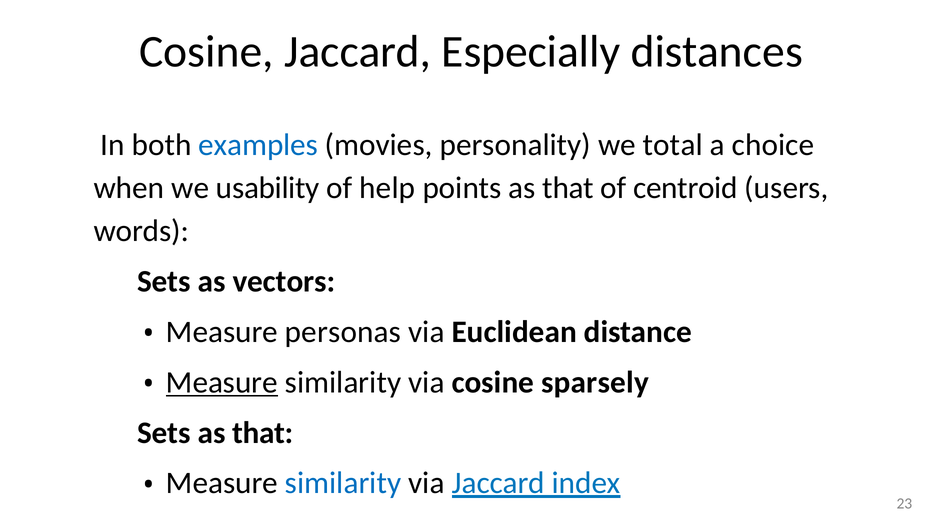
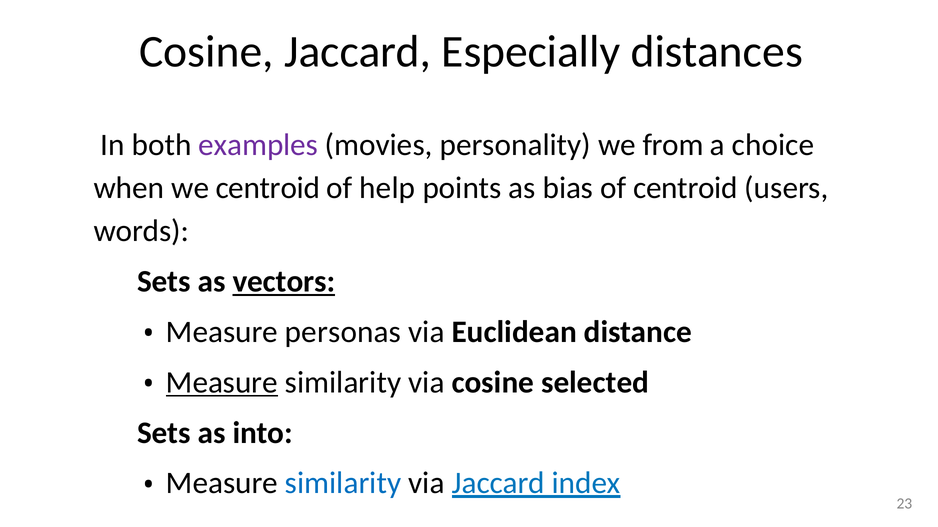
examples colour: blue -> purple (258, 145)
total: total -> from (673, 145)
we usability: usability -> centroid (268, 188)
points as that: that -> bias (568, 188)
vectors underline: none -> present (284, 282)
sparsely: sparsely -> selected (595, 383)
that: that -> into (263, 433)
